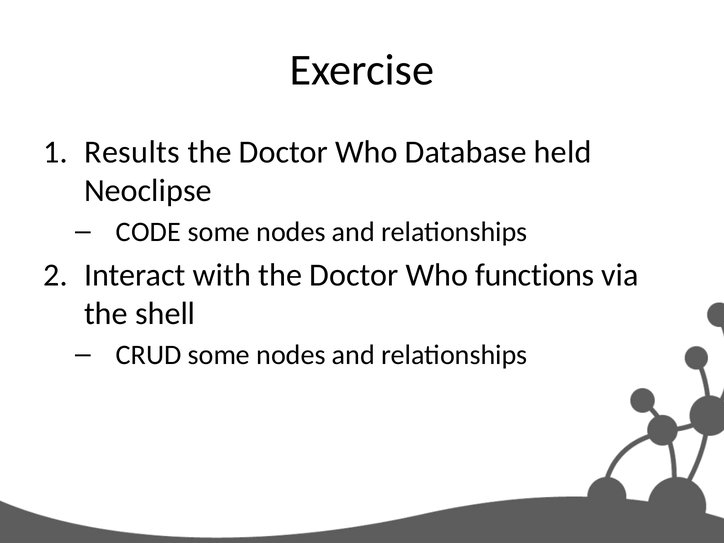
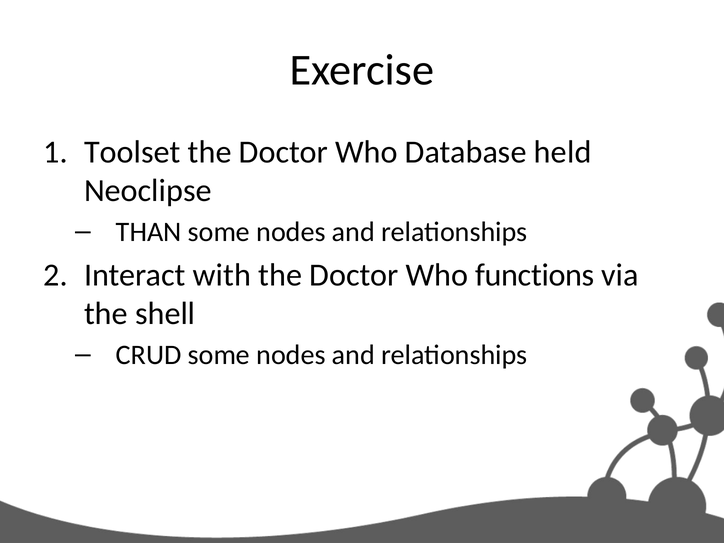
Results: Results -> Toolset (132, 152)
CODE: CODE -> THAN (149, 232)
